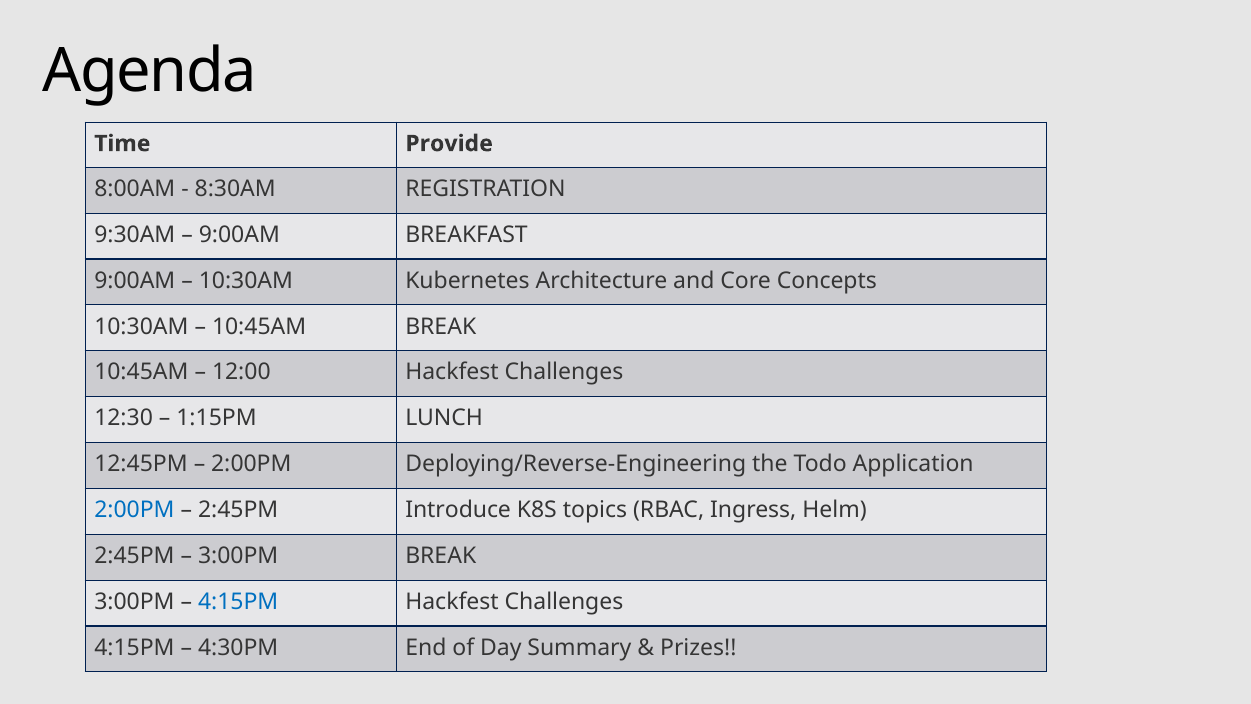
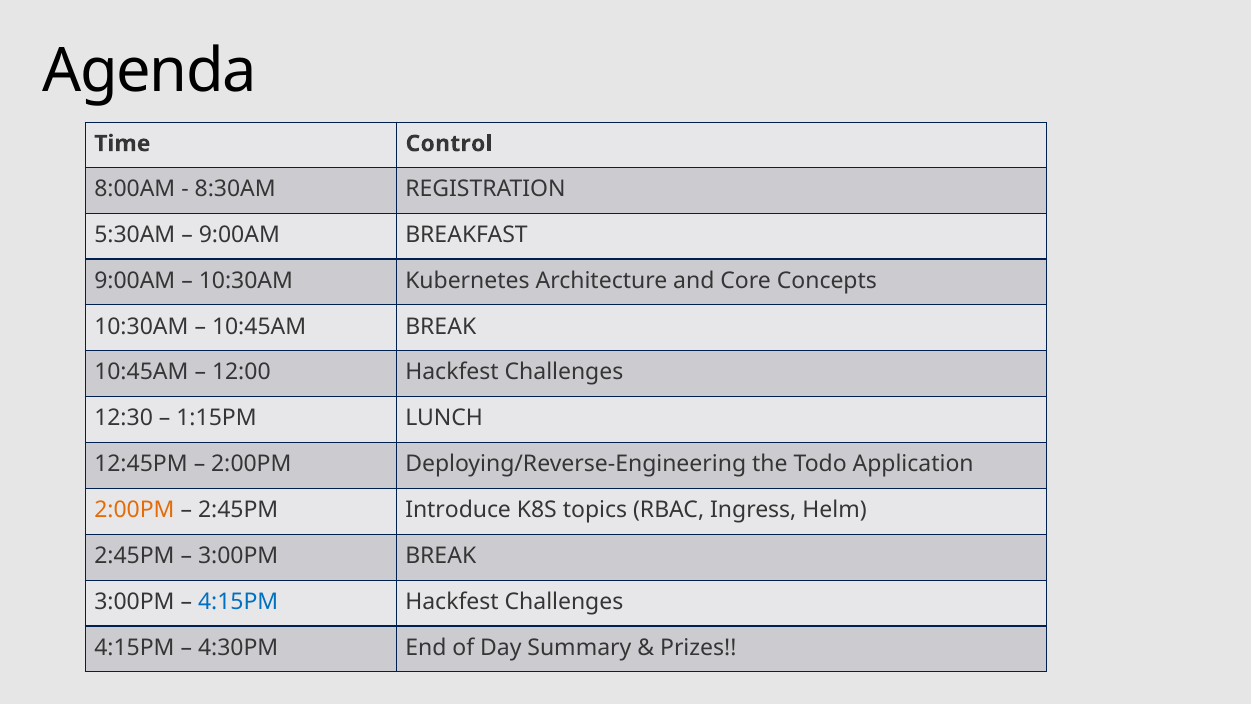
Provide: Provide -> Control (449, 144)
9:30AM: 9:30AM -> 5:30AM (135, 235)
2:00PM colour: blue -> orange (134, 510)
